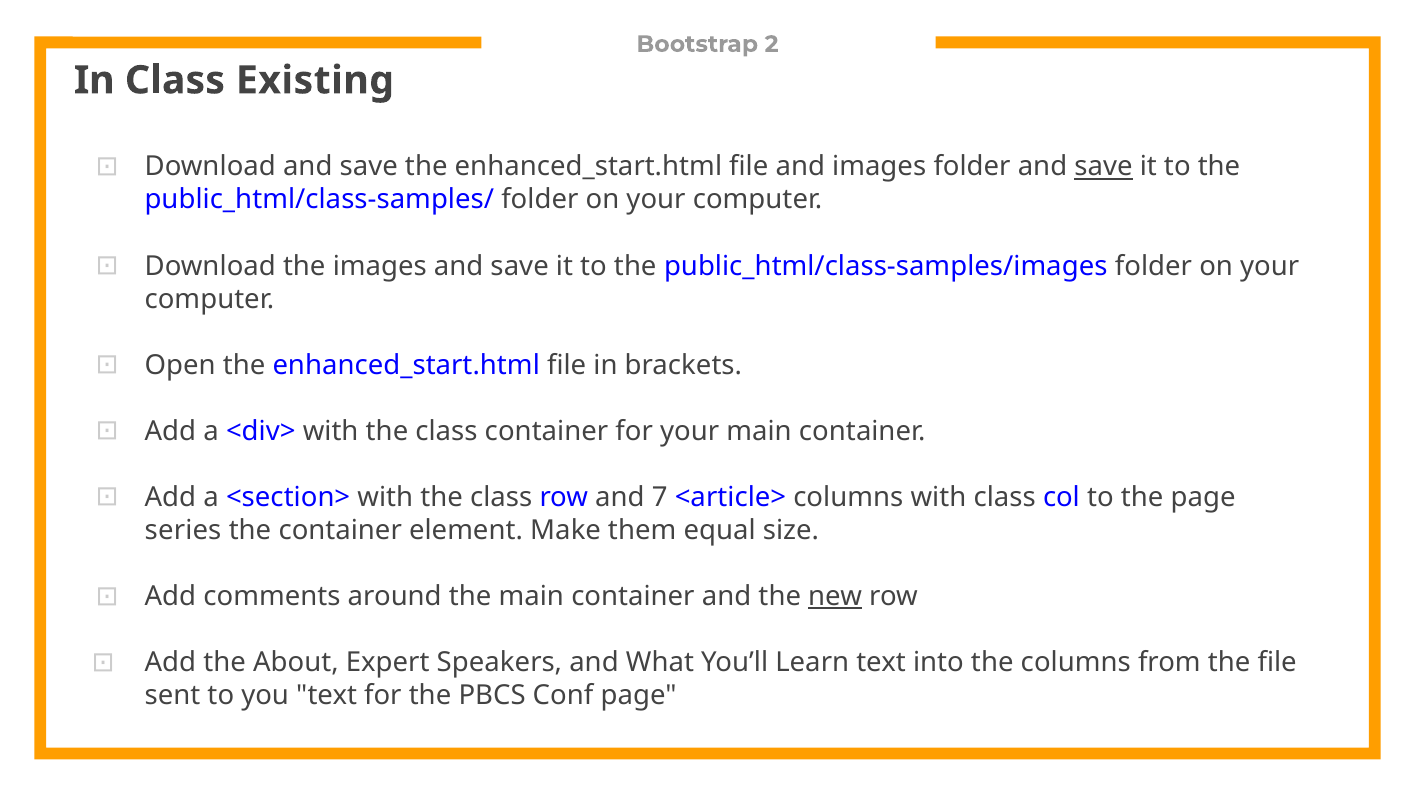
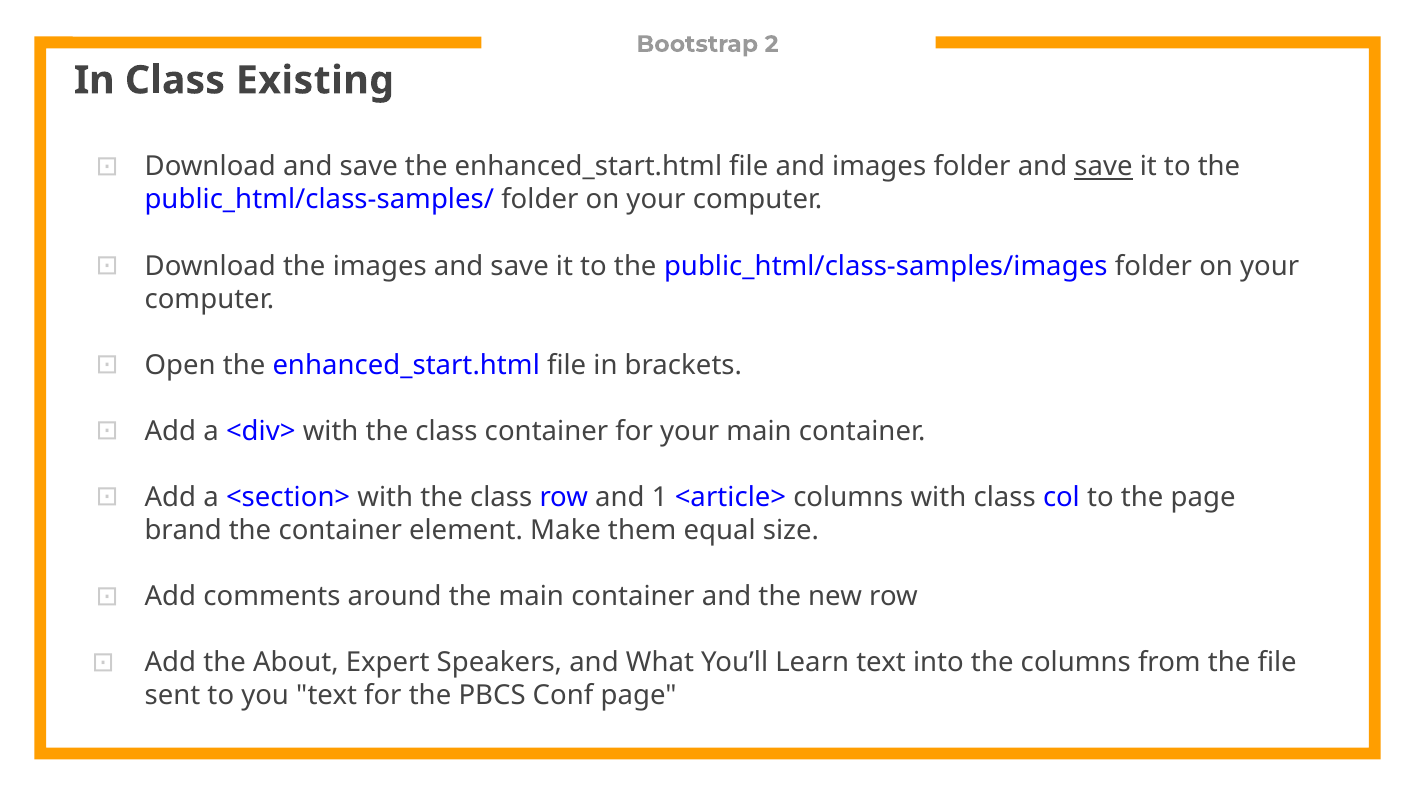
7: 7 -> 1 (660, 497)
series: series -> brand (183, 530)
new underline: present -> none (835, 596)
